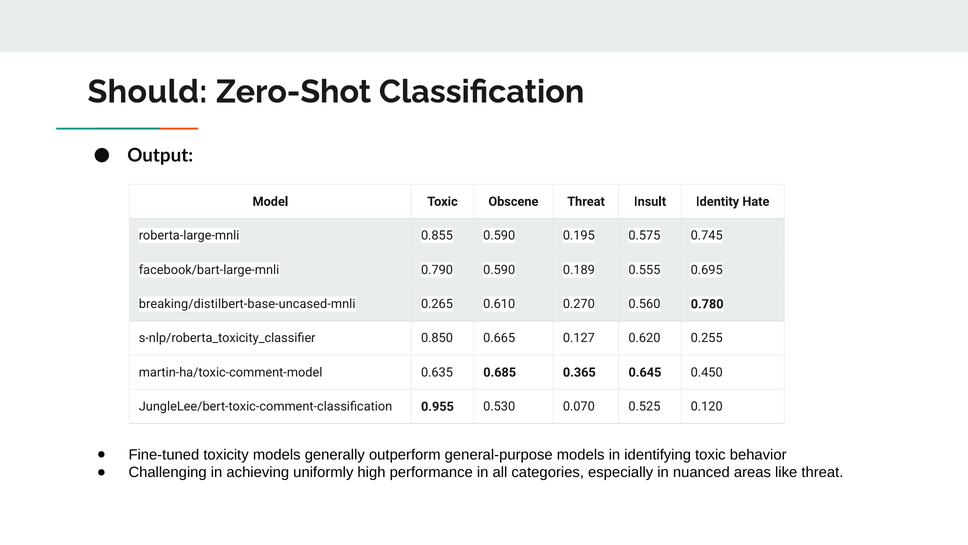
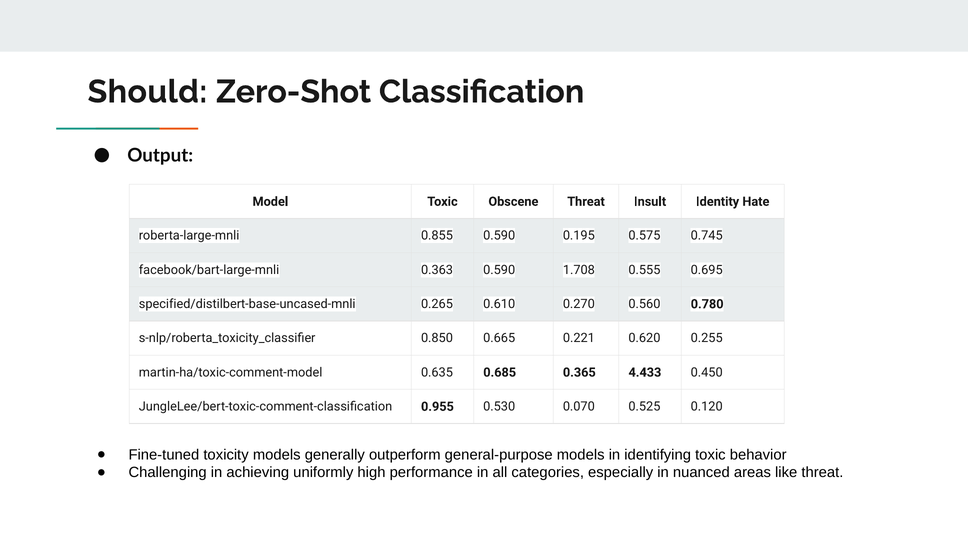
0.790: 0.790 -> 0.363 (437, 270)
0.189: 0.189 -> 1.708 (579, 270)
breaking/distilbert-base-uncased-mnli: breaking/distilbert-base-uncased-mnli -> specified/distilbert-base-uncased-mnli (247, 304)
0.127: 0.127 -> 0.221 (579, 338)
0.645: 0.645 -> 4.433 (645, 372)
